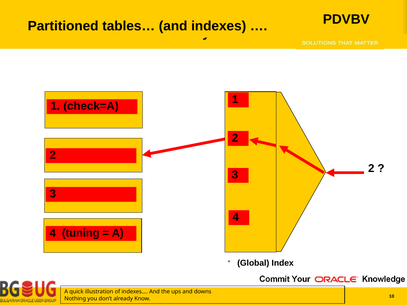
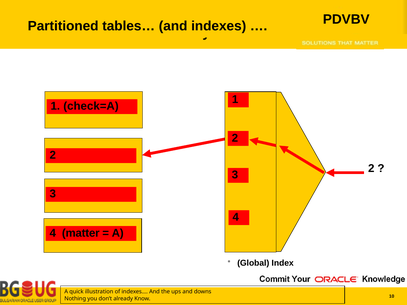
tuning: tuning -> matter (81, 233)
